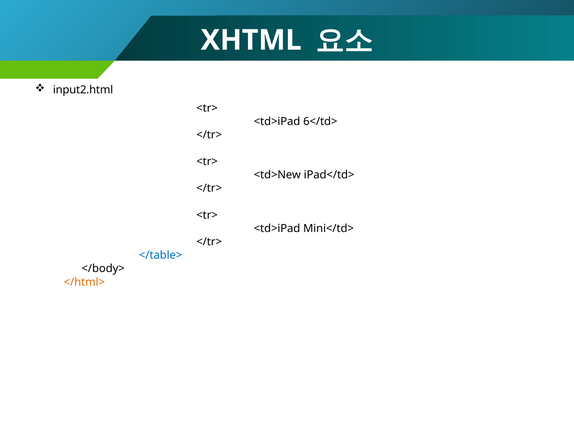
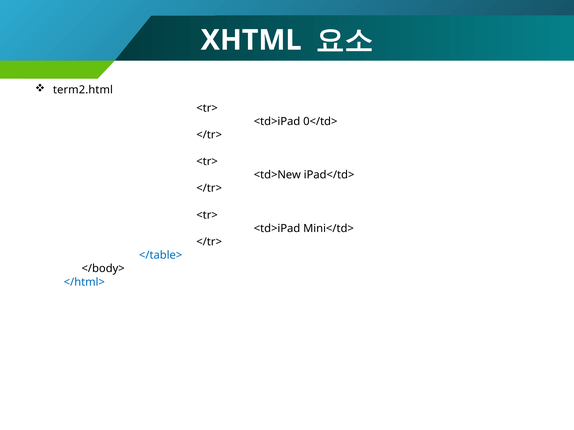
input2.html: input2.html -> term2.html (83, 90)
6</td>: 6</td> -> 0</td> (320, 122)
</html> colour: orange -> blue (84, 282)
